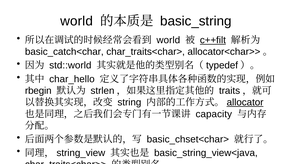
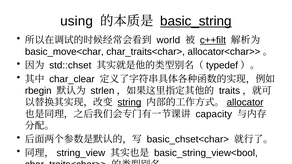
world: world -> using (77, 21)
basic_string underline: none -> present (196, 21)
basic_catch<char: basic_catch<char -> basic_move<char (64, 52)
std::world: std::world -> std::chset (70, 65)
char_hello: char_hello -> char_clear (72, 79)
string underline: none -> present (129, 102)
basic_string_view<java: basic_string_view<java -> basic_string_view<bool (206, 153)
